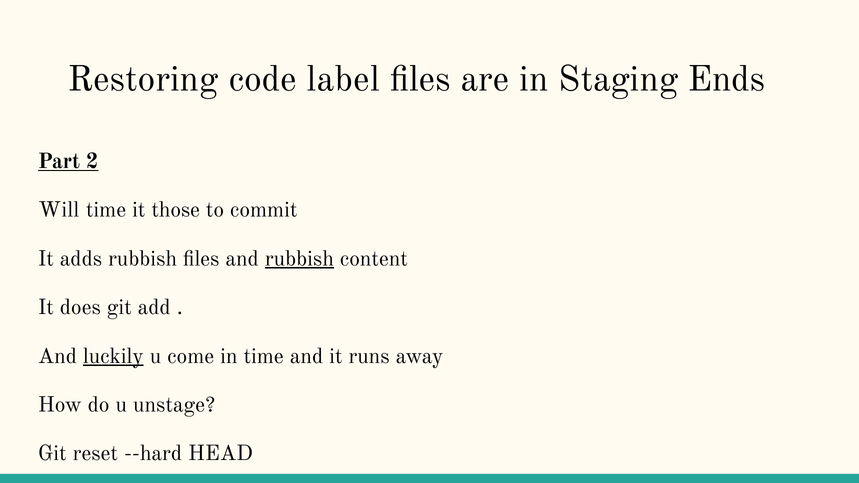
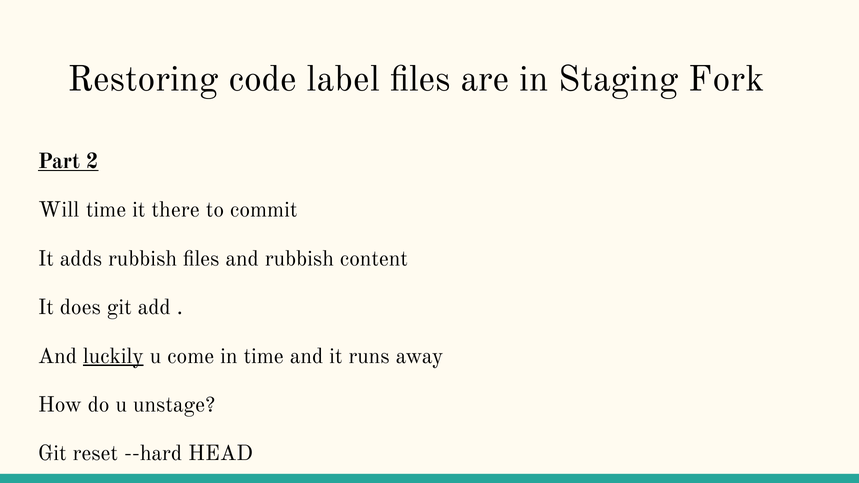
Ends: Ends -> Fork (726, 79)
those: those -> there (176, 210)
rubbish underline: present -> none (299, 259)
